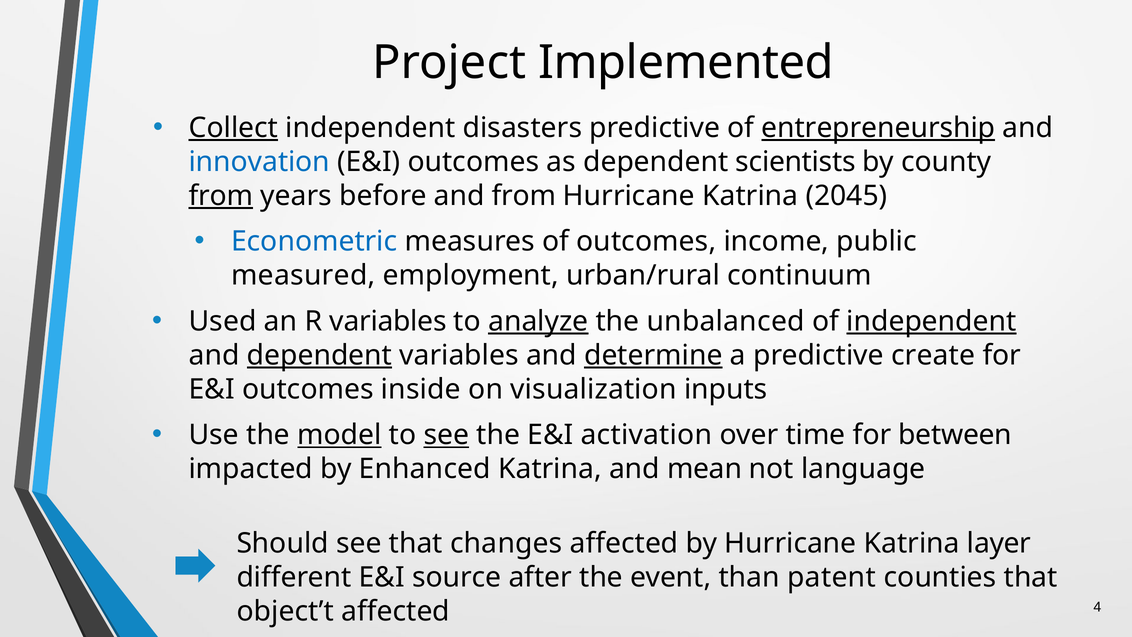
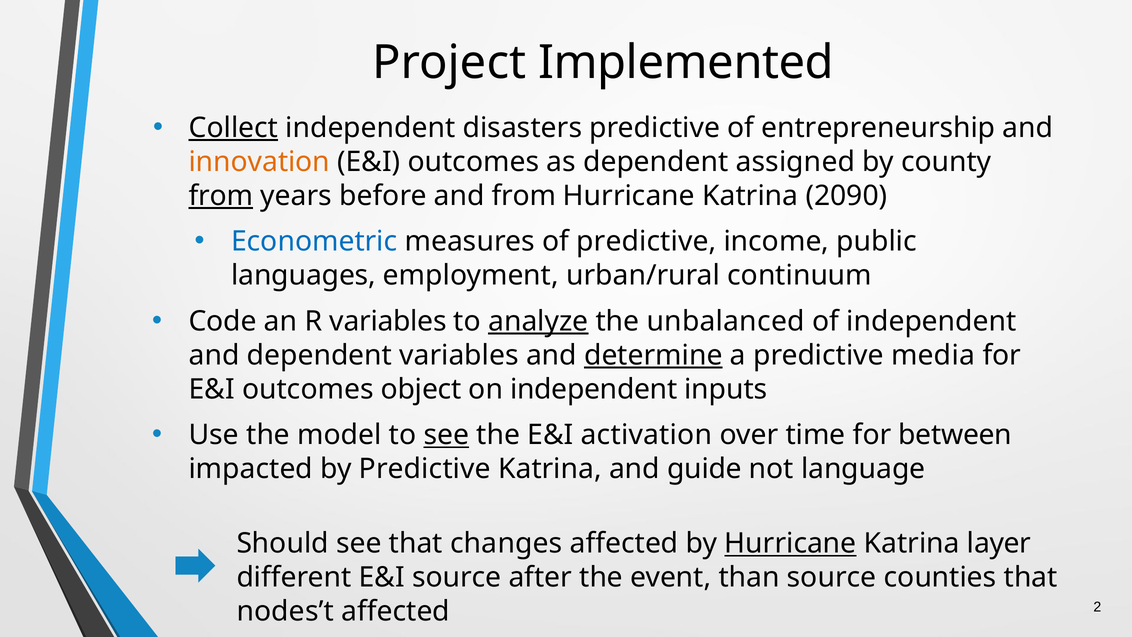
entrepreneurship underline: present -> none (878, 128)
innovation colour: blue -> orange (259, 162)
scientists: scientists -> assigned (795, 162)
2045: 2045 -> 2090 (846, 196)
of outcomes: outcomes -> predictive (646, 241)
measured: measured -> languages (304, 275)
Used: Used -> Code (223, 321)
independent underline: present -> none (931, 321)
dependent underline: present -> none (319, 355)
create: create -> media (933, 355)
inside: inside -> object (421, 389)
on visualization: visualization -> independent (594, 389)
model underline: present -> none (339, 435)
by Enhanced: Enhanced -> Predictive (425, 469)
mean: mean -> guide (705, 469)
Hurricane underline: none -> present (790, 543)
than patent: patent -> source (832, 577)
object’t: object’t -> nodes’t (285, 611)
4: 4 -> 2 (1097, 607)
